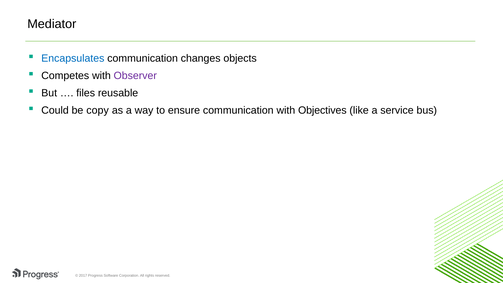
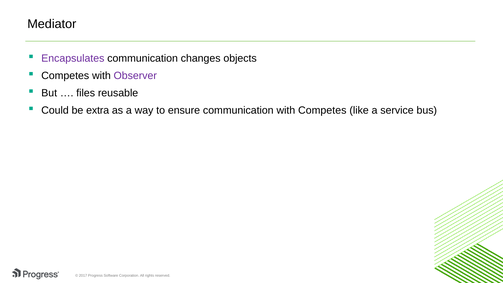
Encapsulates colour: blue -> purple (73, 58)
copy: copy -> extra (98, 110)
with Objectives: Objectives -> Competes (322, 110)
